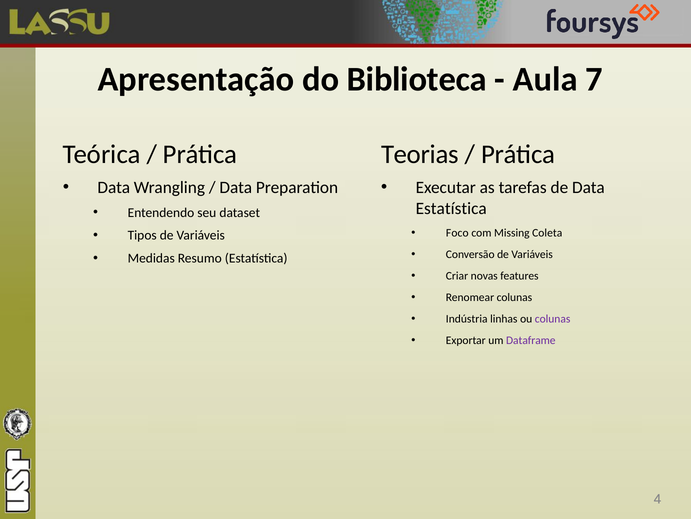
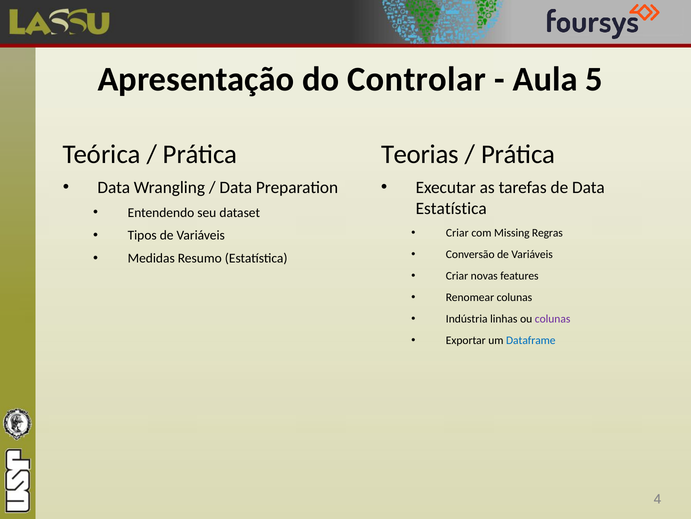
Biblioteca: Biblioteca -> Controlar (417, 79)
7: 7 -> 5 (594, 79)
Foco: Foco -> Criar (457, 233)
Coleta: Coleta -> Regras (547, 233)
Dataframe colour: purple -> blue (531, 340)
